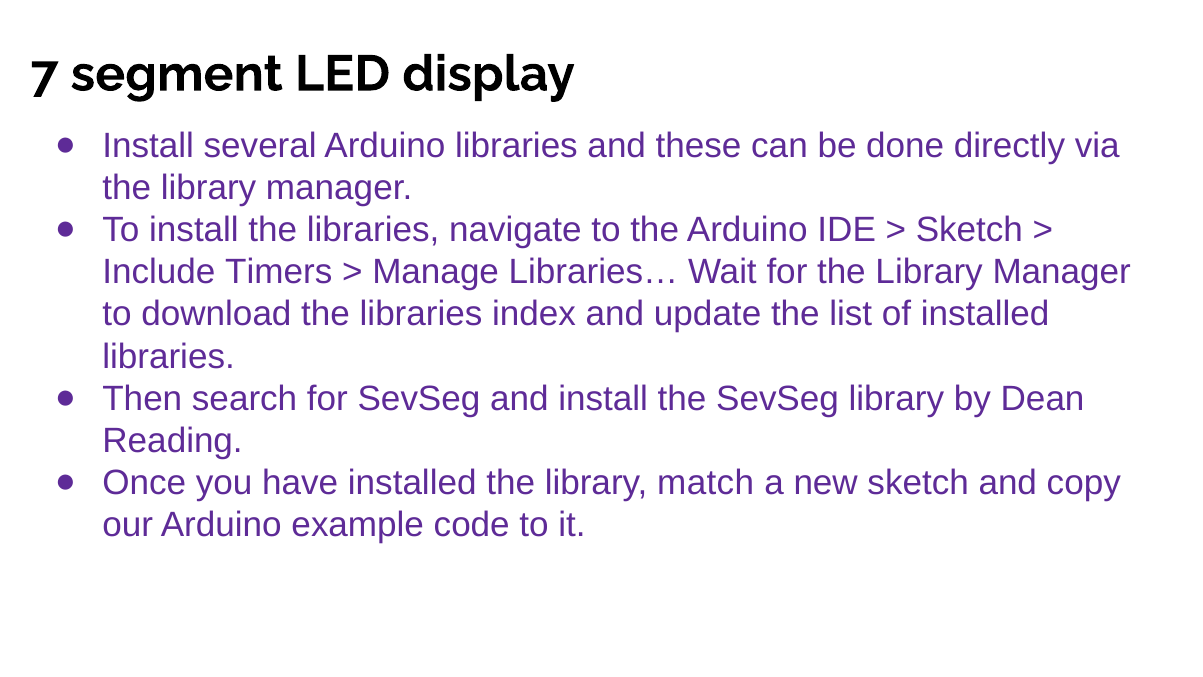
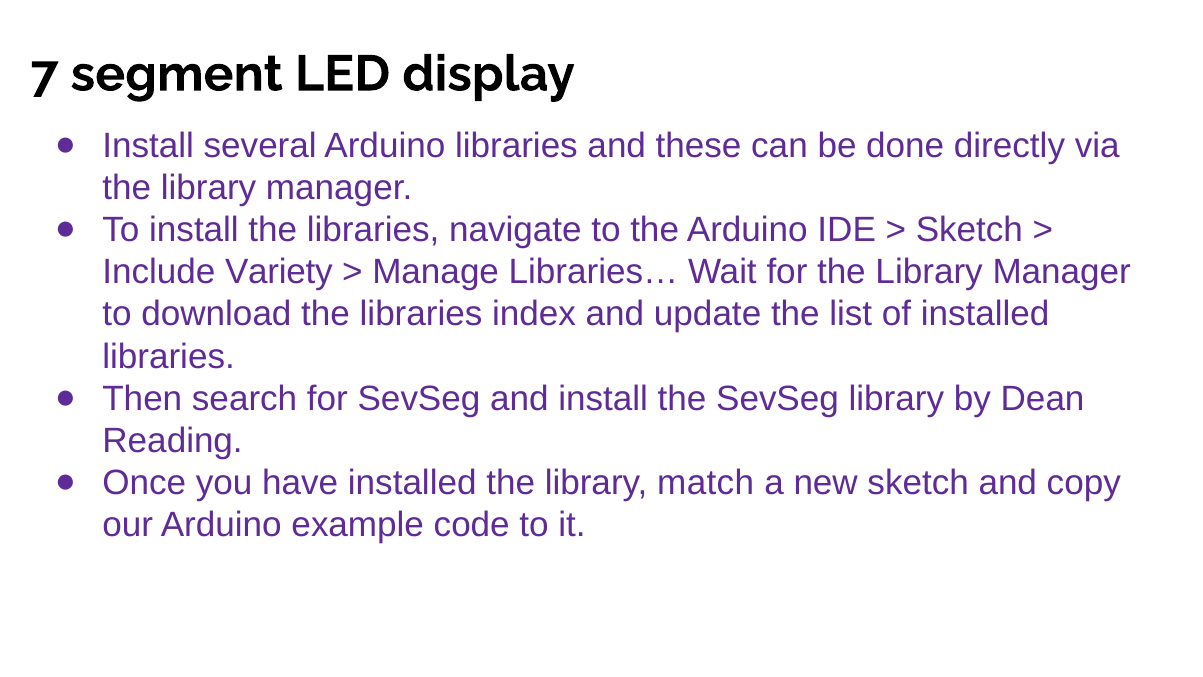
Timers: Timers -> Variety (279, 272)
